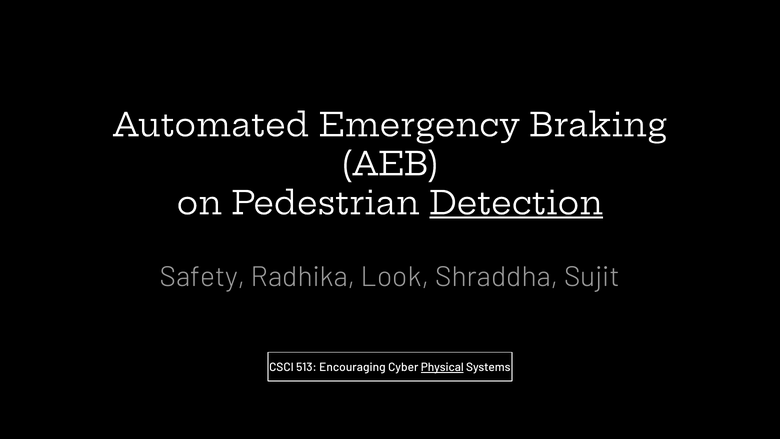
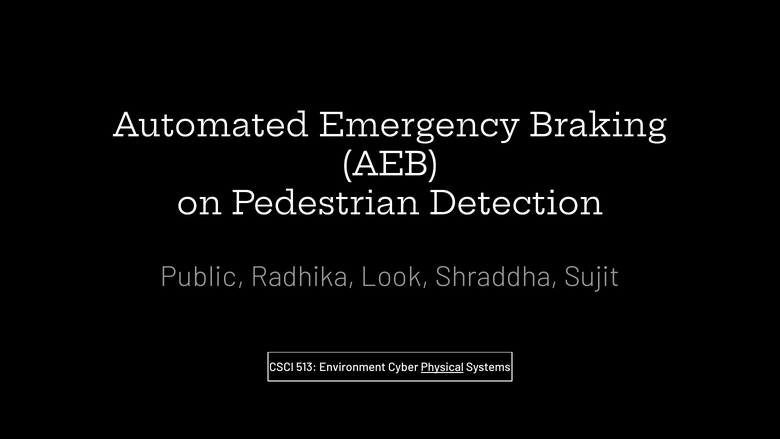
Detection underline: present -> none (516, 204)
Safety: Safety -> Public (202, 277)
Encouraging: Encouraging -> Environment (352, 367)
